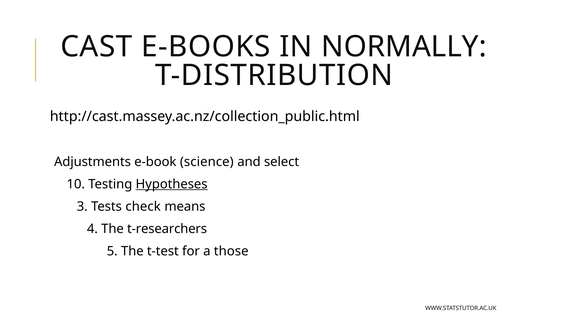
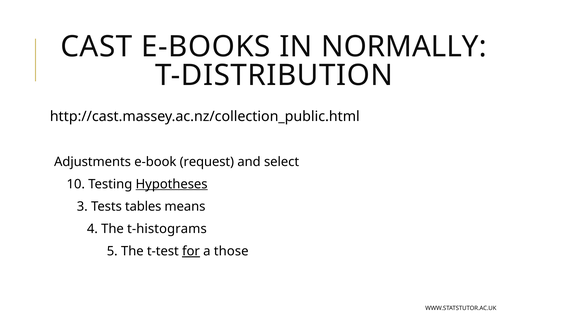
science: science -> request (207, 162)
check: check -> tables (143, 206)
t-researchers: t-researchers -> t-histograms (167, 229)
for underline: none -> present (191, 251)
